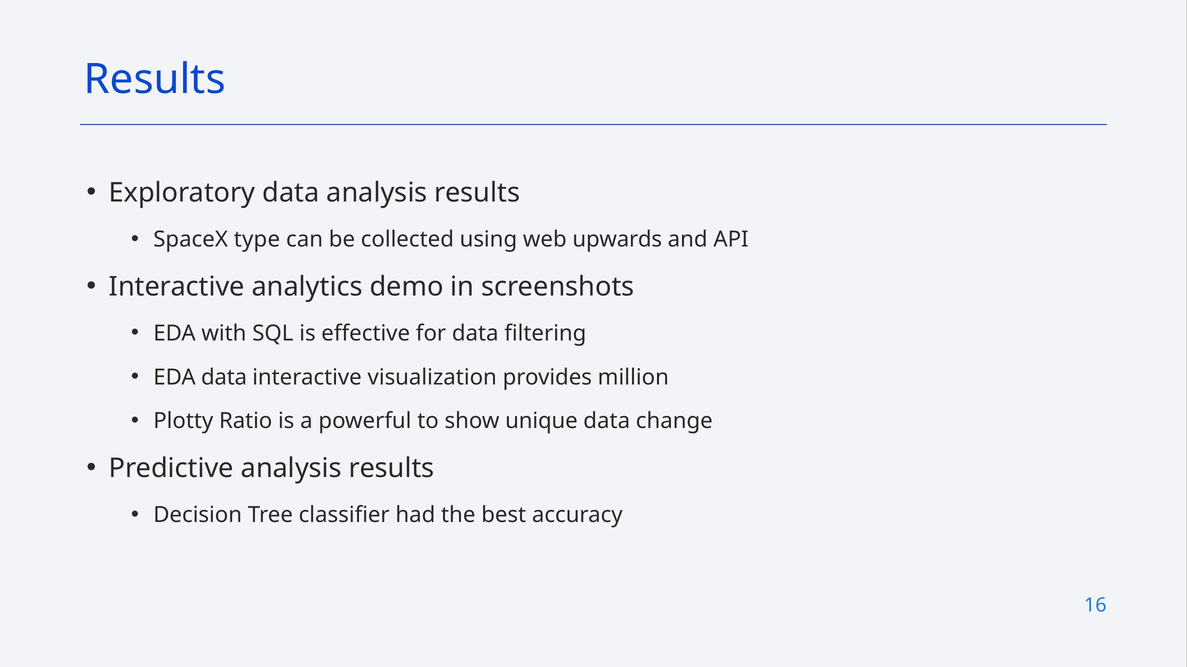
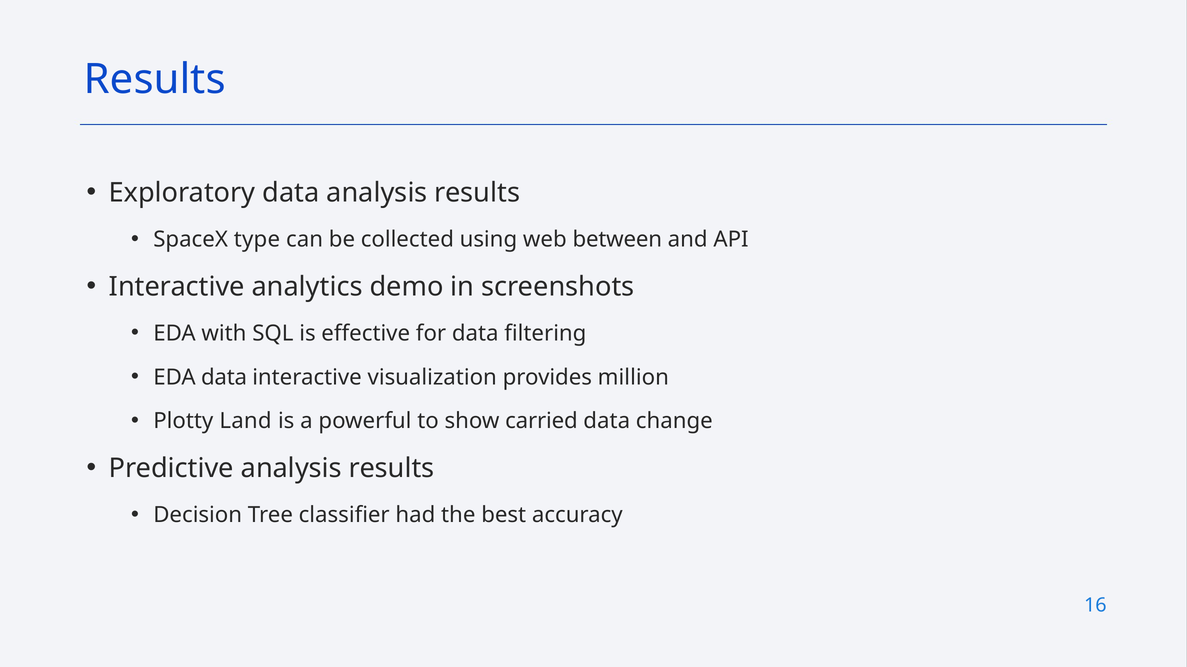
upwards: upwards -> between (617, 240)
Ratio: Ratio -> Land (246, 422)
unique: unique -> carried (541, 422)
